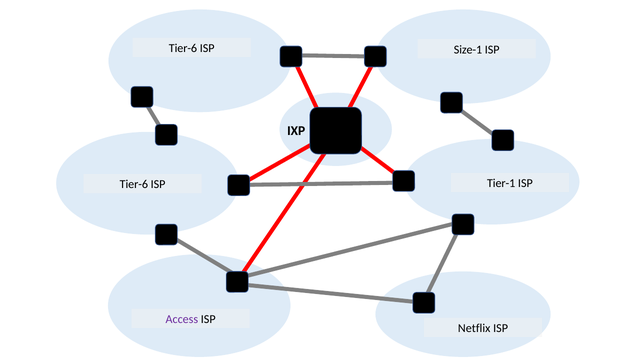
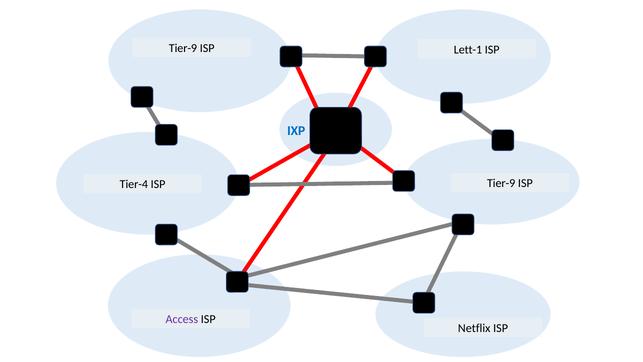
Tier-6: Tier-6 -> Tier-9 (183, 48)
Size-1: Size-1 -> Lett-1 (468, 49)
IXP colour: black -> blue (296, 131)
Tier-6: Tier-6 -> Tier-4 (134, 184)
Tier-1: Tier-1 -> Tier-9 (501, 183)
